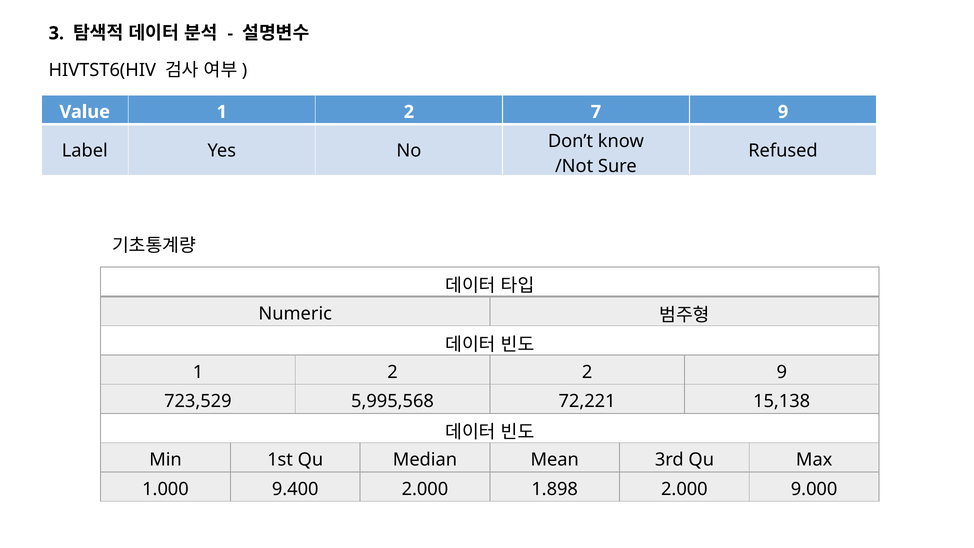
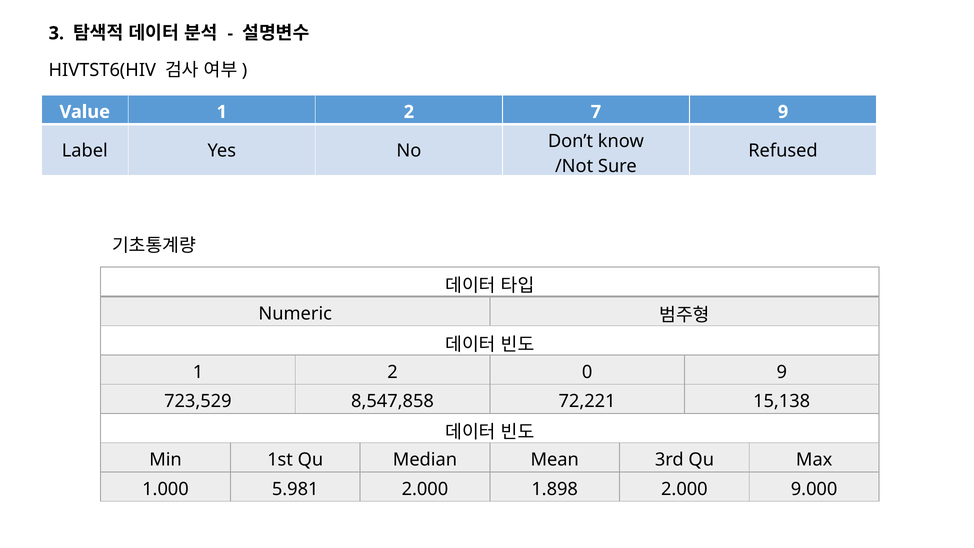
2 2: 2 -> 0 (587, 372)
5,995,568: 5,995,568 -> 8,547,858 (392, 401)
9.400: 9.400 -> 5.981 (295, 489)
